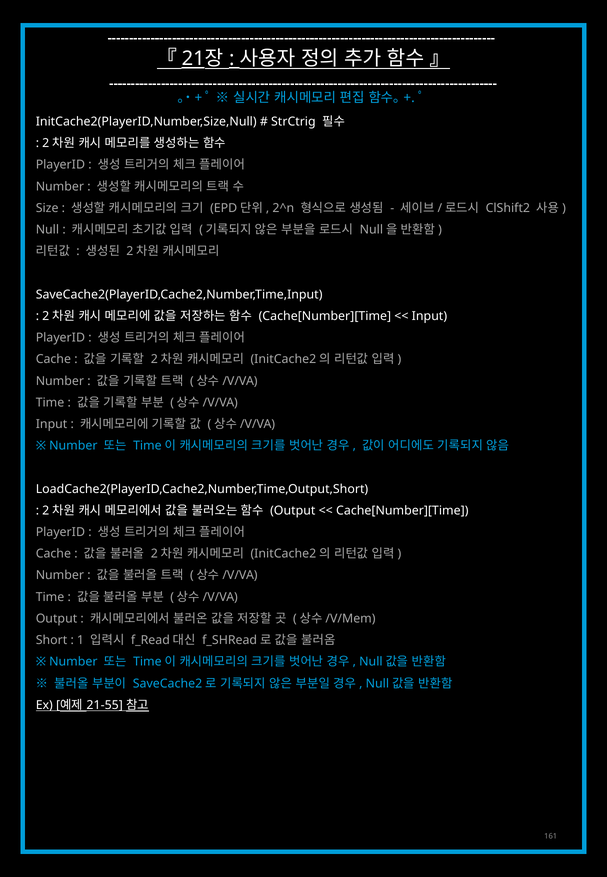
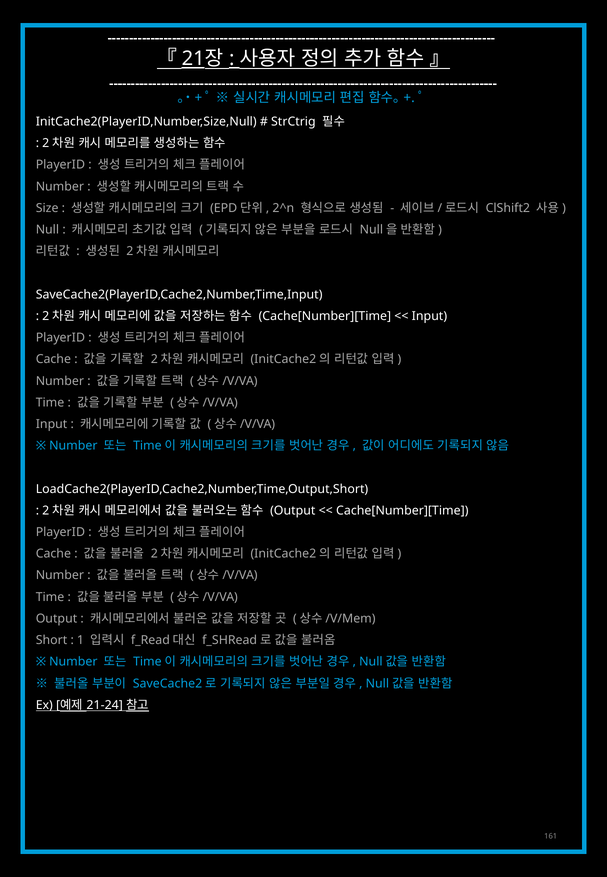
21-55: 21-55 -> 21-24 (105, 705)
